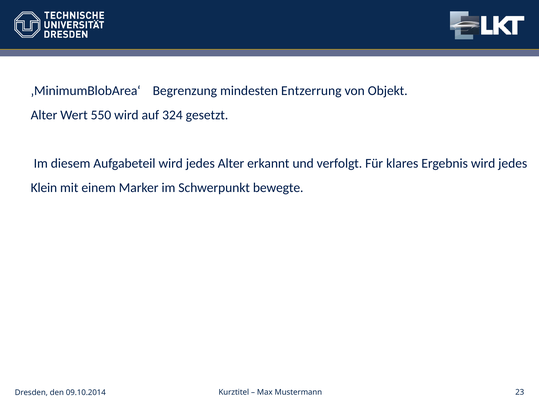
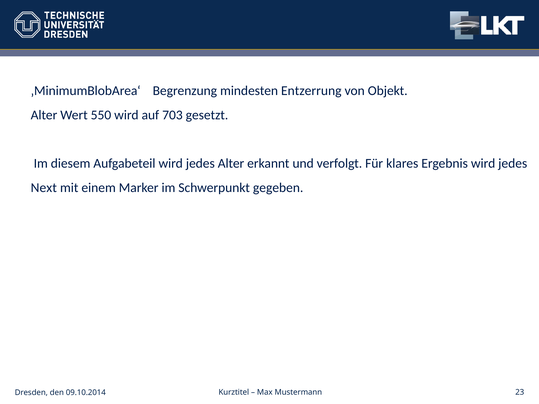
324: 324 -> 703 (172, 115)
Klein: Klein -> Next (44, 188)
bewegte: bewegte -> gegeben (278, 188)
